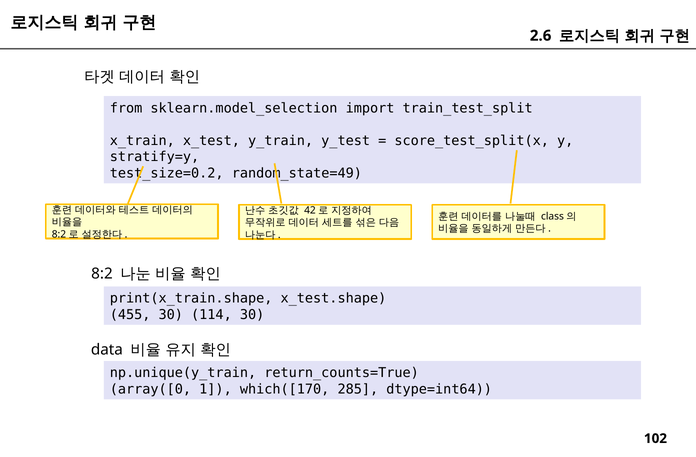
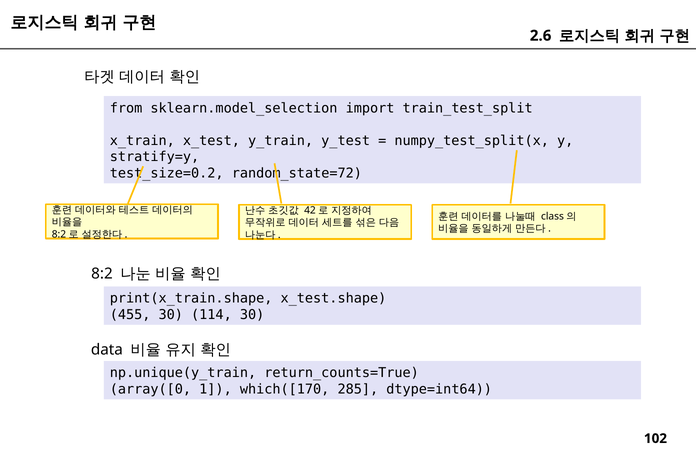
score_test_split(x: score_test_split(x -> numpy_test_split(x (472, 141)
random_state=49: random_state=49 -> random_state=72 (297, 173)
